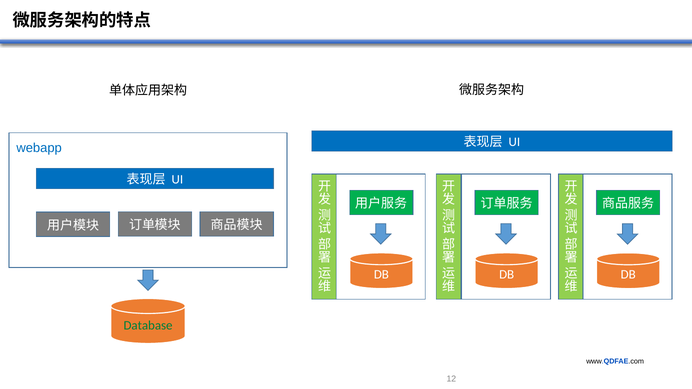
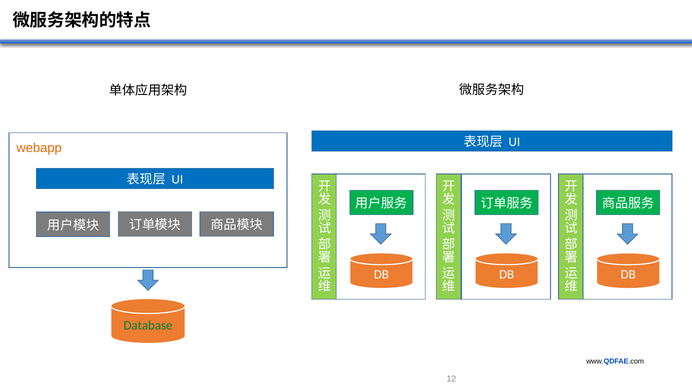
webapp colour: blue -> orange (39, 148)
